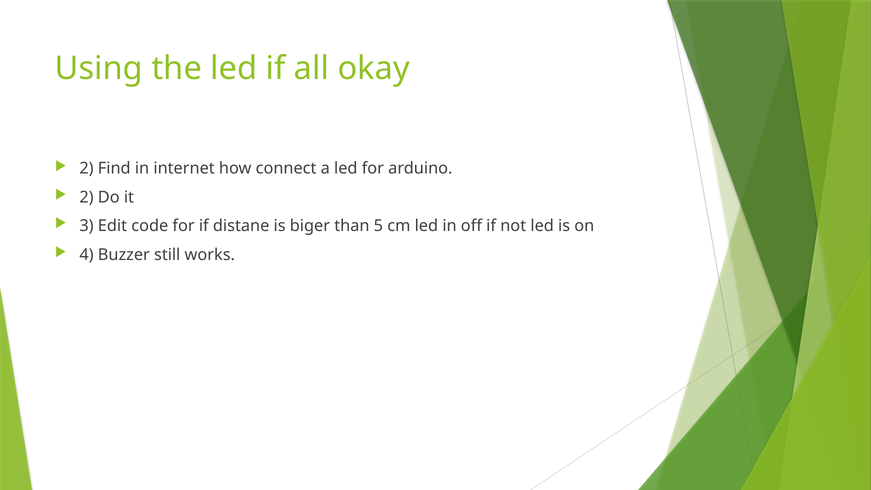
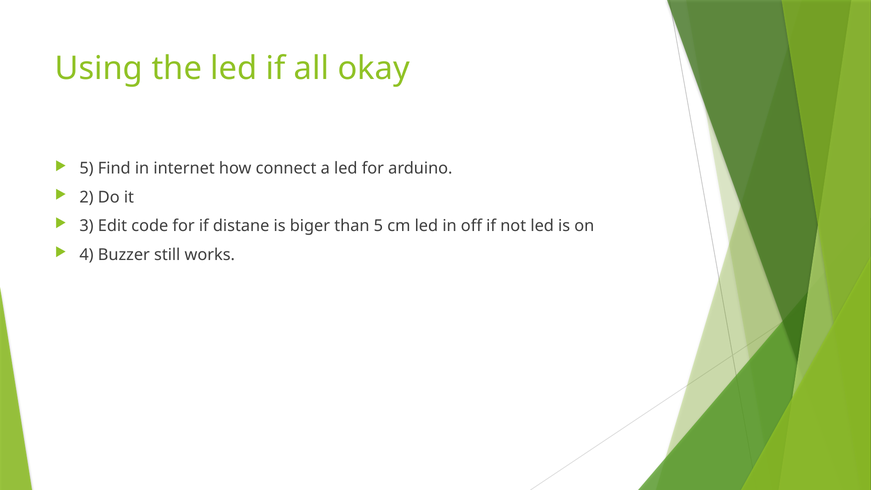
2: 2 -> 5 (87, 169)
